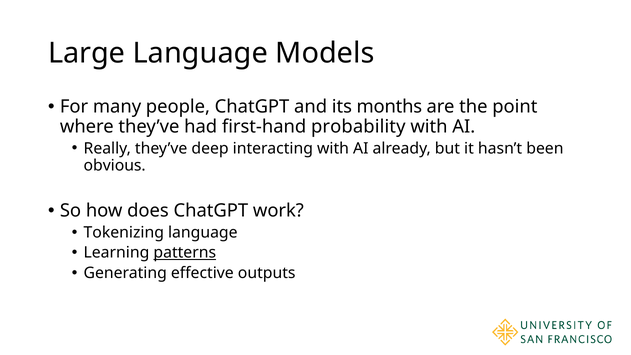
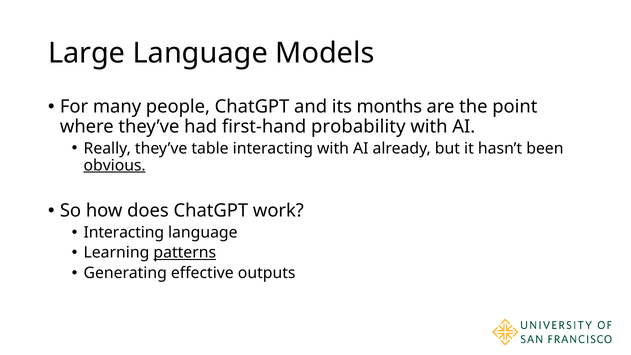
deep: deep -> table (210, 148)
obvious underline: none -> present (115, 165)
Tokenizing: Tokenizing -> Interacting (124, 232)
